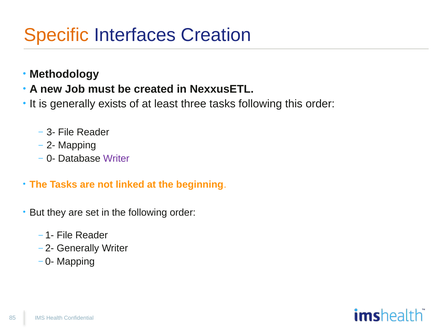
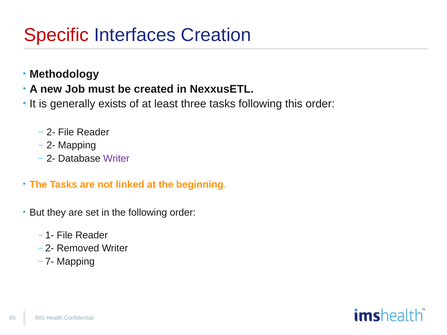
Specific colour: orange -> red (56, 35)
3-: 3- -> 2- (51, 132)
0-: 0- -> 2- (51, 159)
2- Generally: Generally -> Removed (78, 249)
0-: 0- -> 7- (50, 262)
